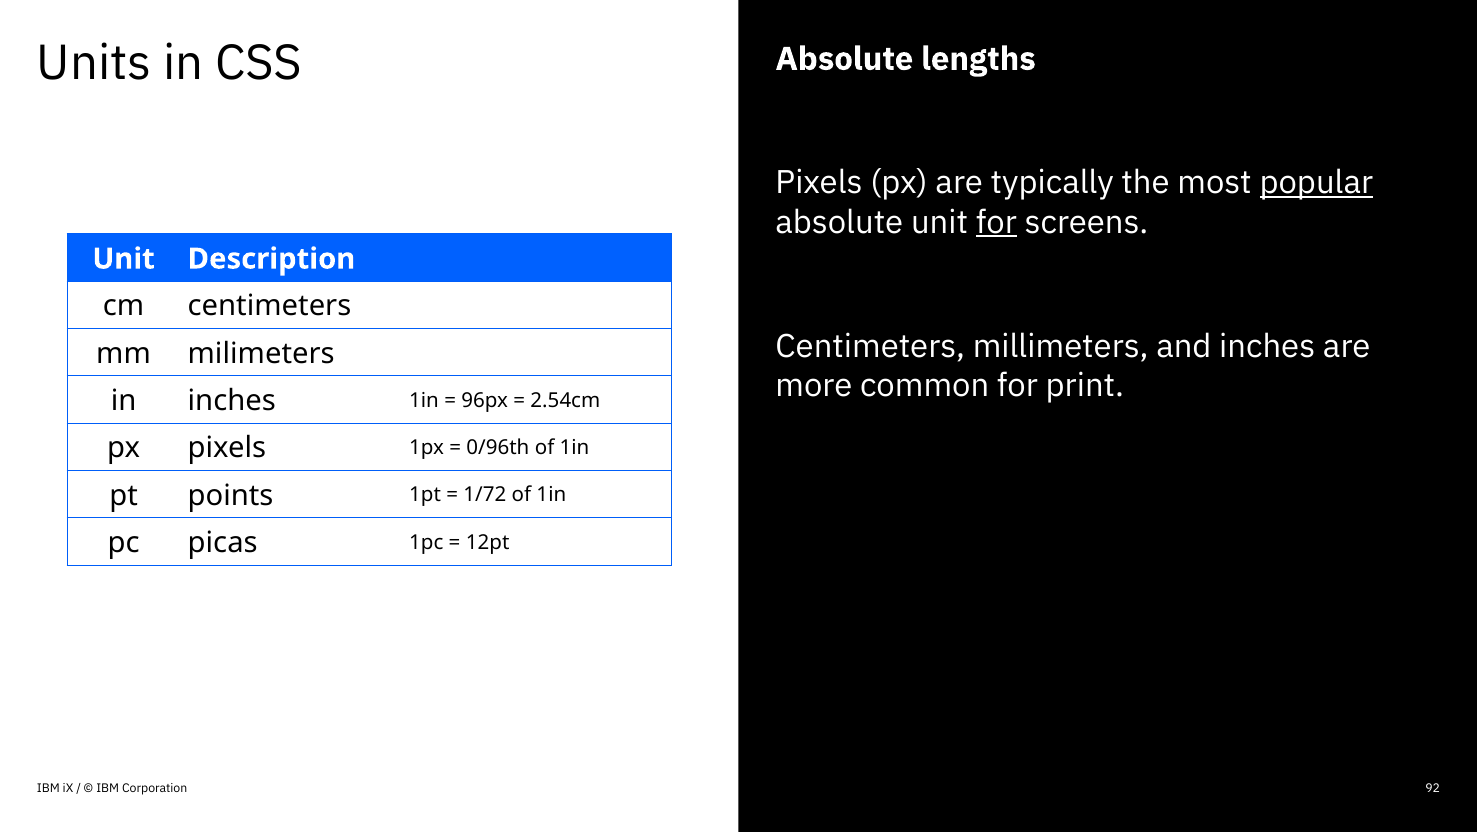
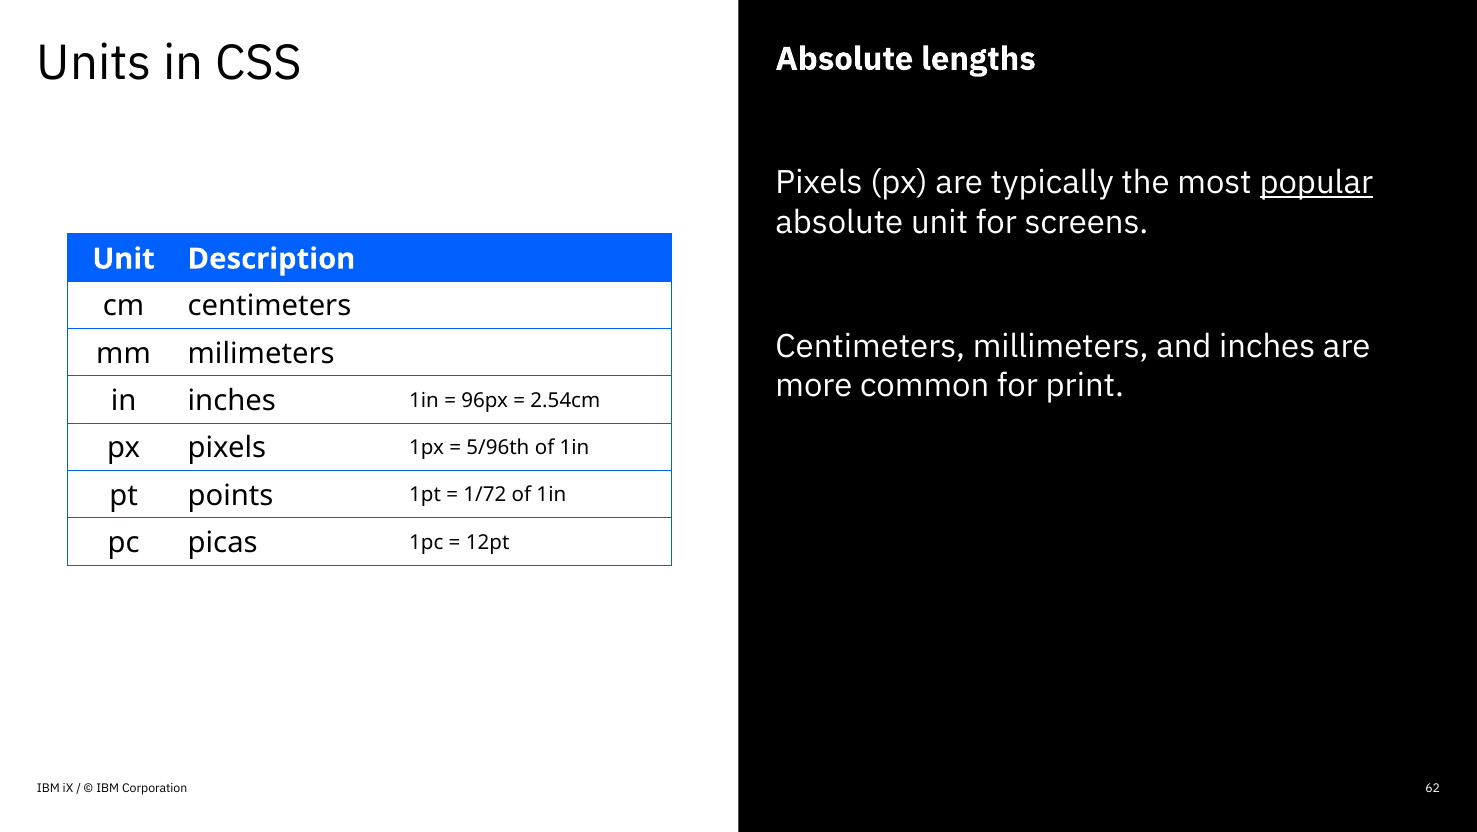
for underline: present -> none (996, 222)
0/96th: 0/96th -> 5/96th (498, 448)
92: 92 -> 62 (1433, 788)
